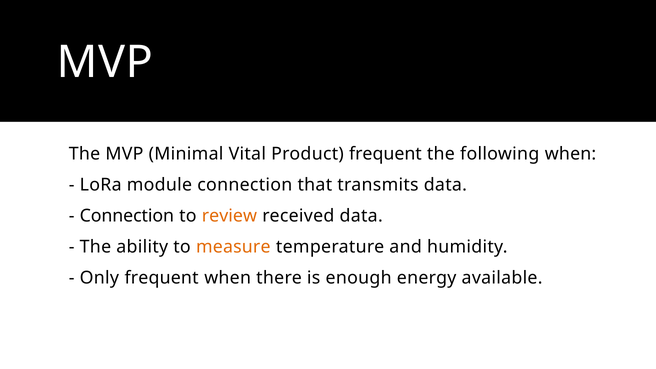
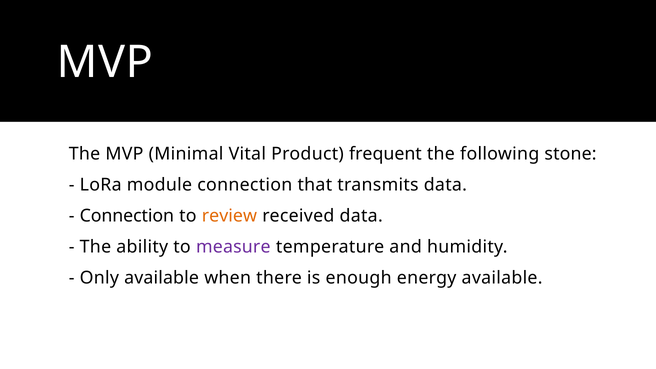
following when: when -> stone (571, 154)
measure colour: orange -> purple (233, 247)
Only frequent: frequent -> available (162, 278)
